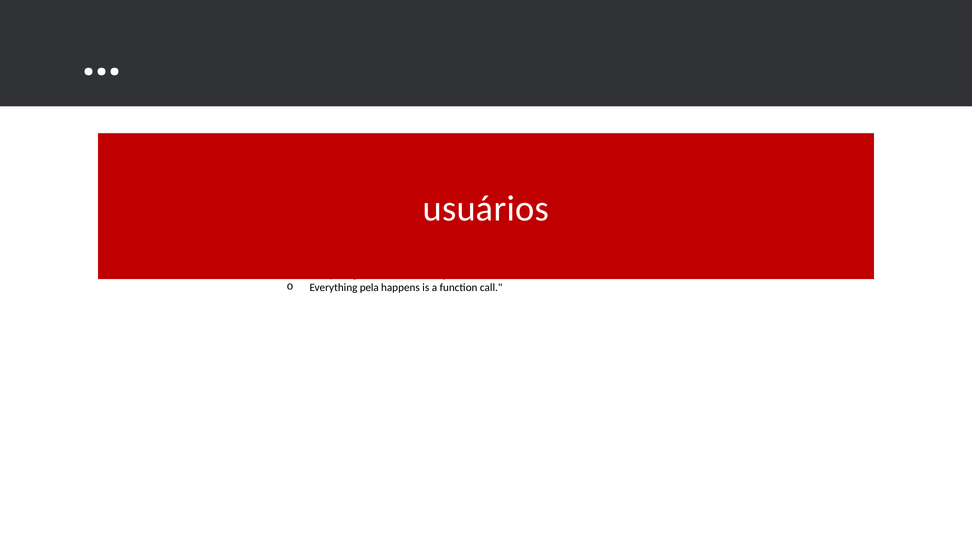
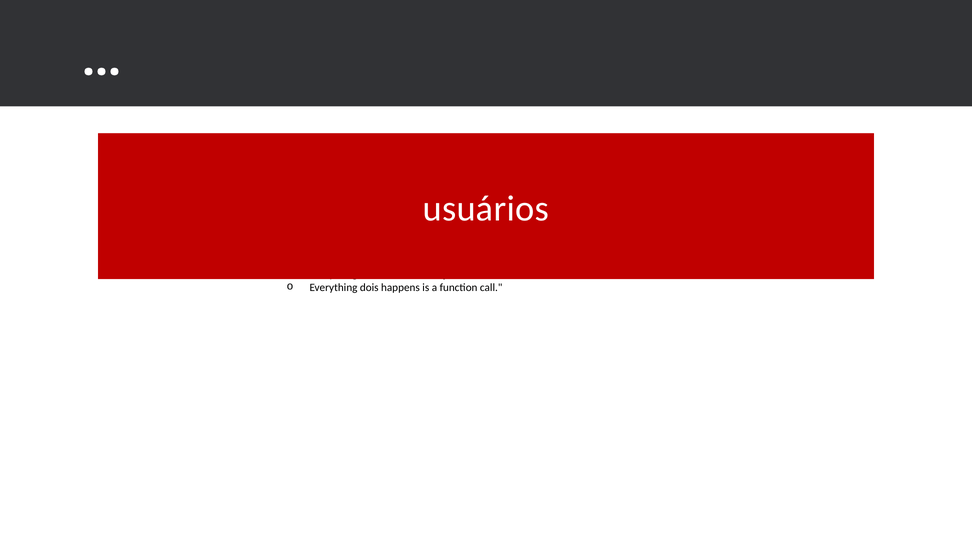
pela: pela -> dois (369, 287)
